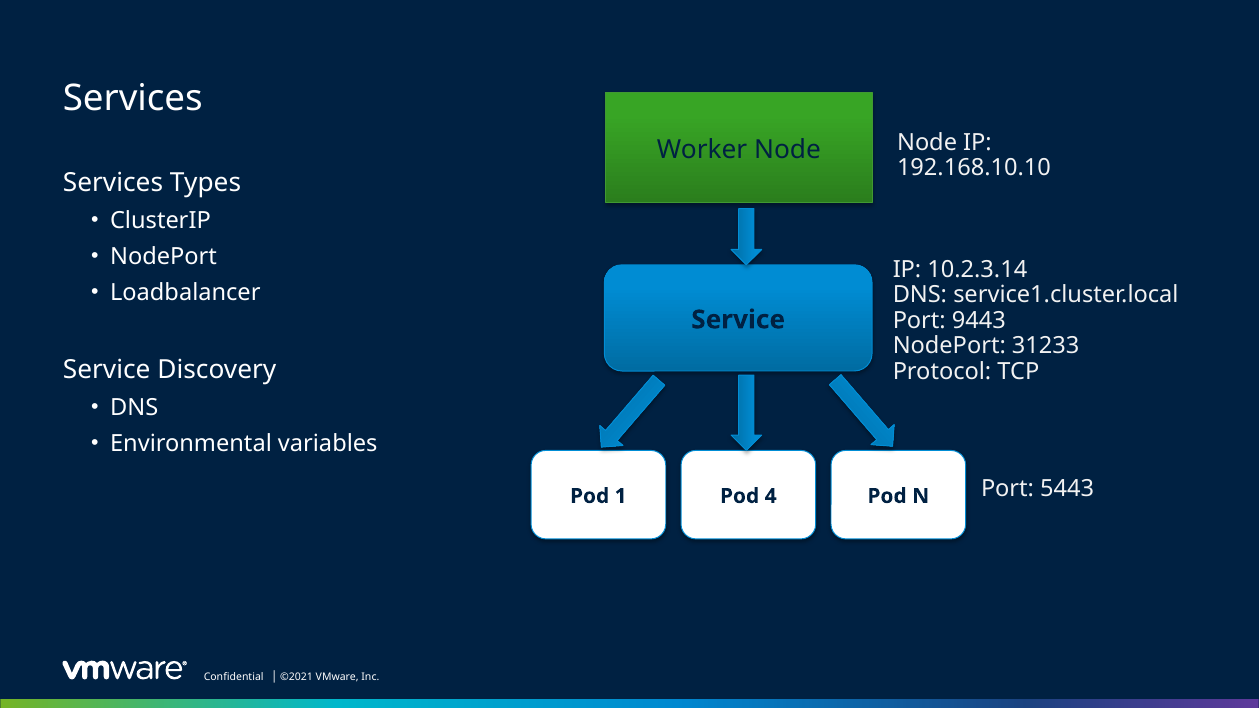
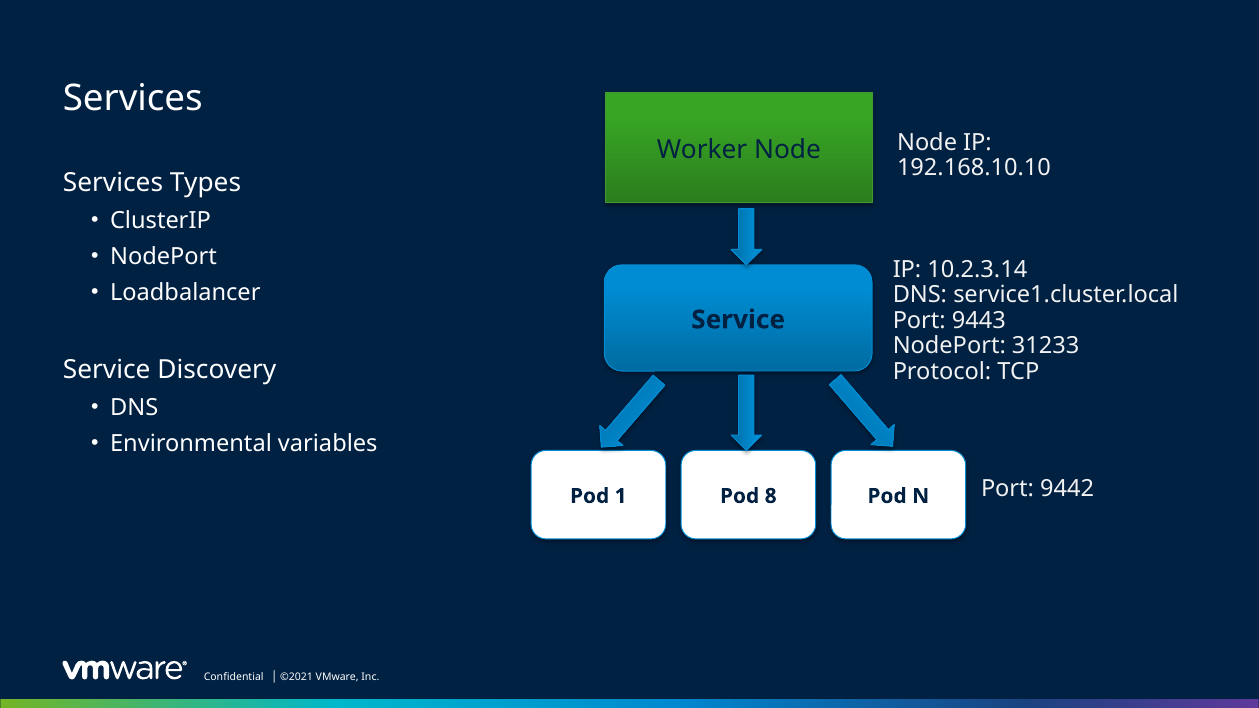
5443: 5443 -> 9442 (1067, 489)
4: 4 -> 8 (771, 496)
